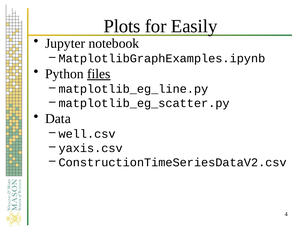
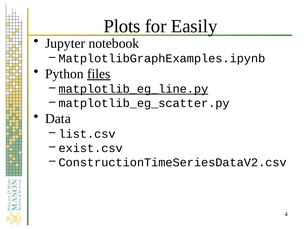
matplotlib_eg_line.py underline: none -> present (133, 89)
well.csv: well.csv -> list.csv (87, 134)
yaxis.csv: yaxis.csv -> exist.csv (91, 148)
